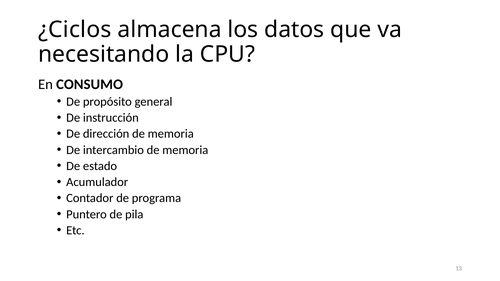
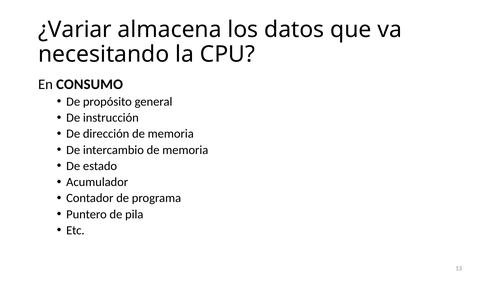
¿Ciclos: ¿Ciclos -> ¿Variar (75, 30)
